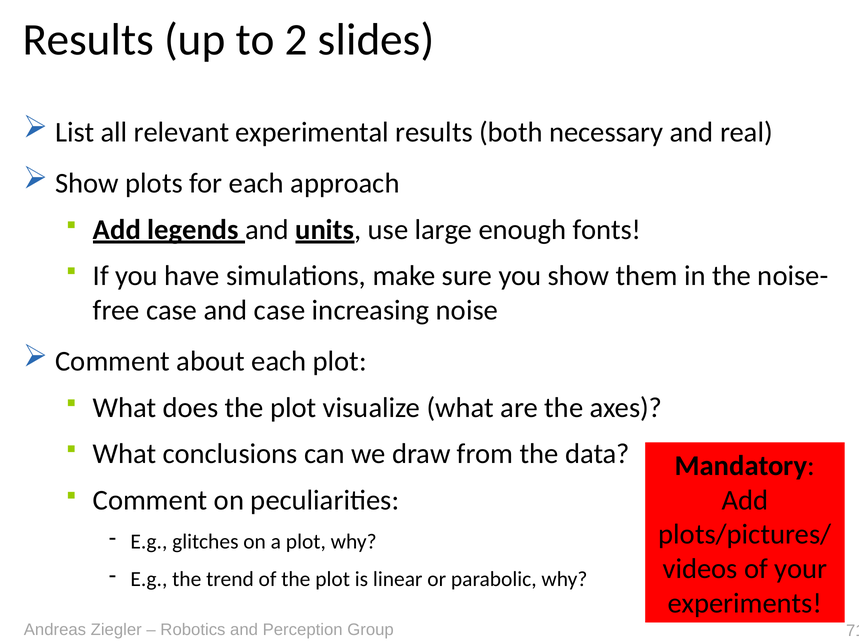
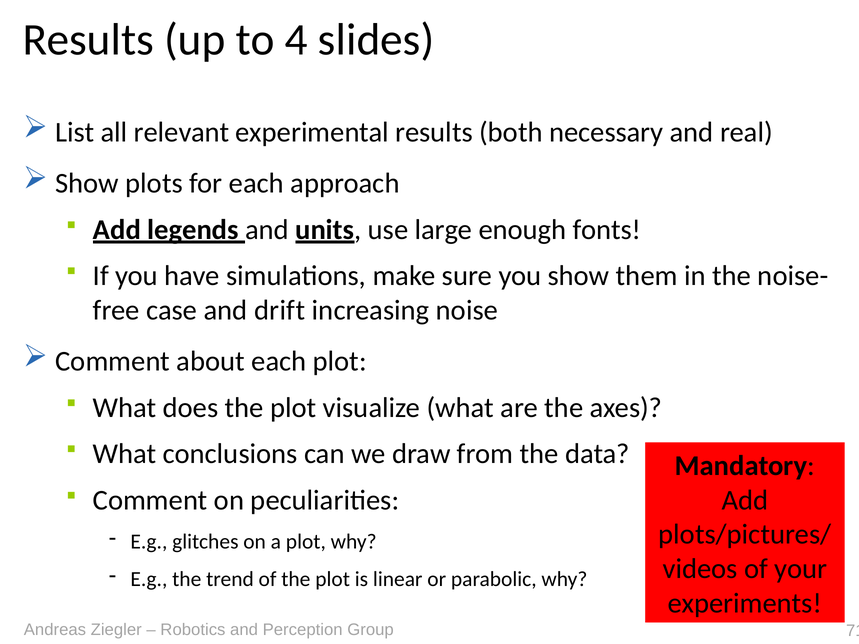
2: 2 -> 4 (296, 40)
and case: case -> drift (280, 310)
